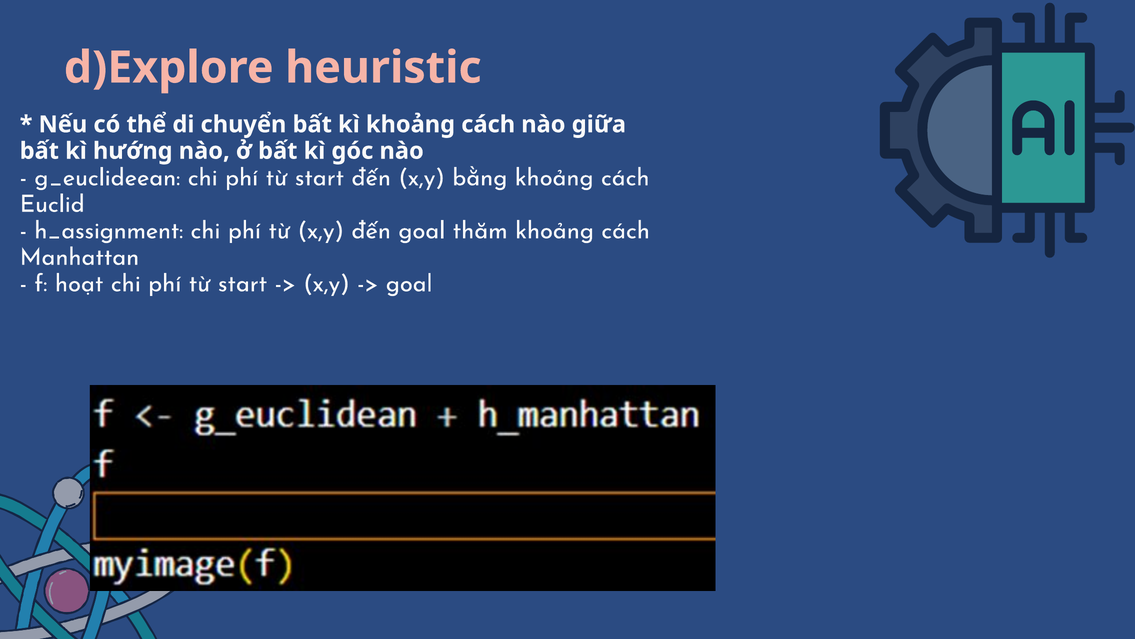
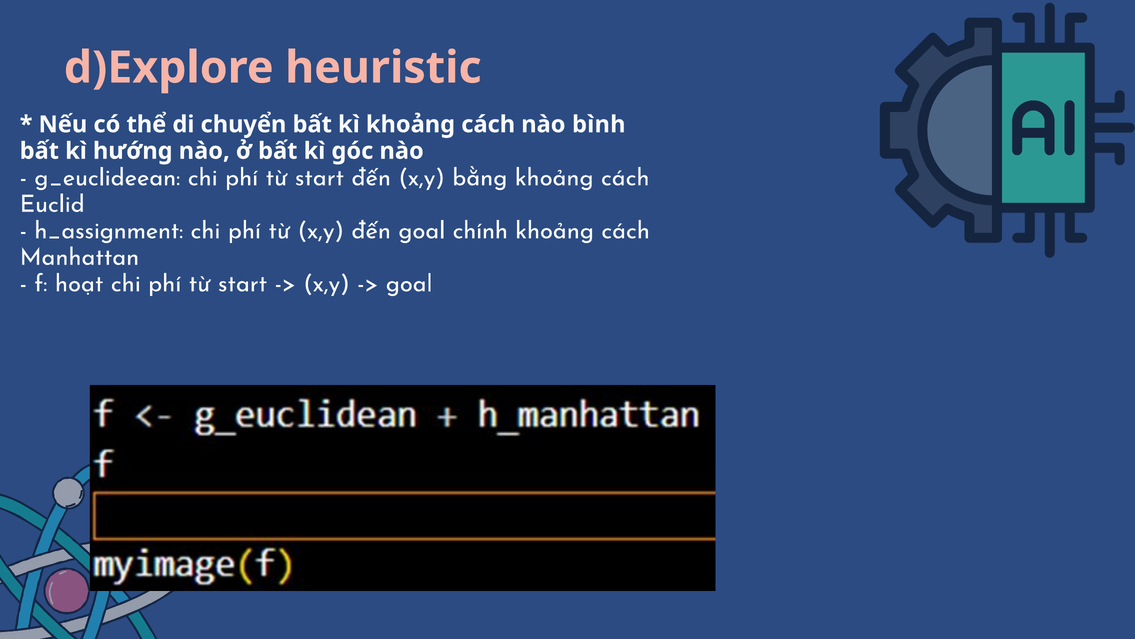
giữa: giữa -> bình (599, 124)
thăm: thăm -> chính (480, 230)
